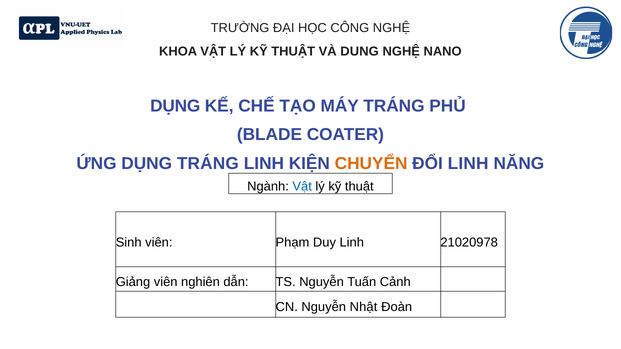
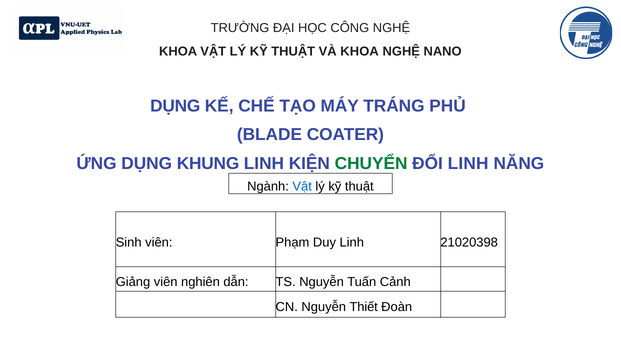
VÀ DUNG: DUNG -> KHOA (360, 51)
DỤNG TRÁNG: TRÁNG -> KHUNG (208, 164)
CHUYỂN colour: orange -> green (371, 164)
21020978: 21020978 -> 21020398 (469, 243)
Nhật: Nhật -> Thiết (364, 308)
